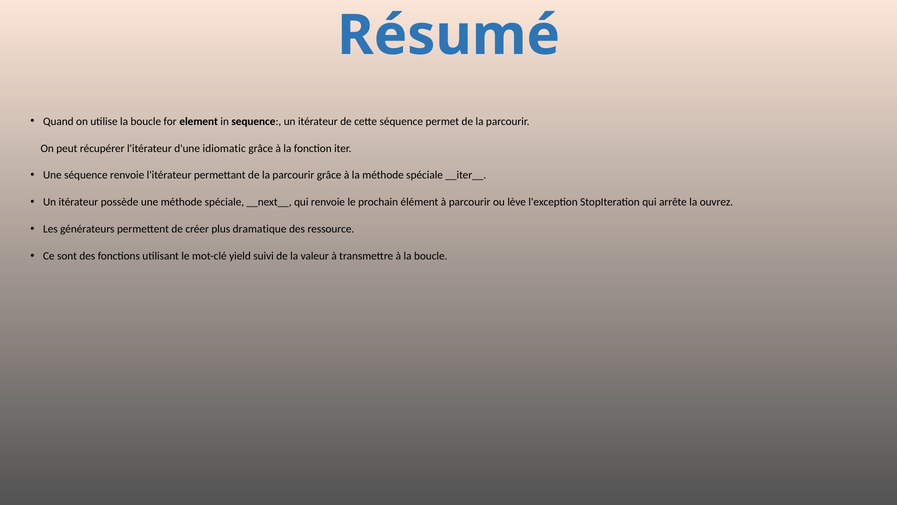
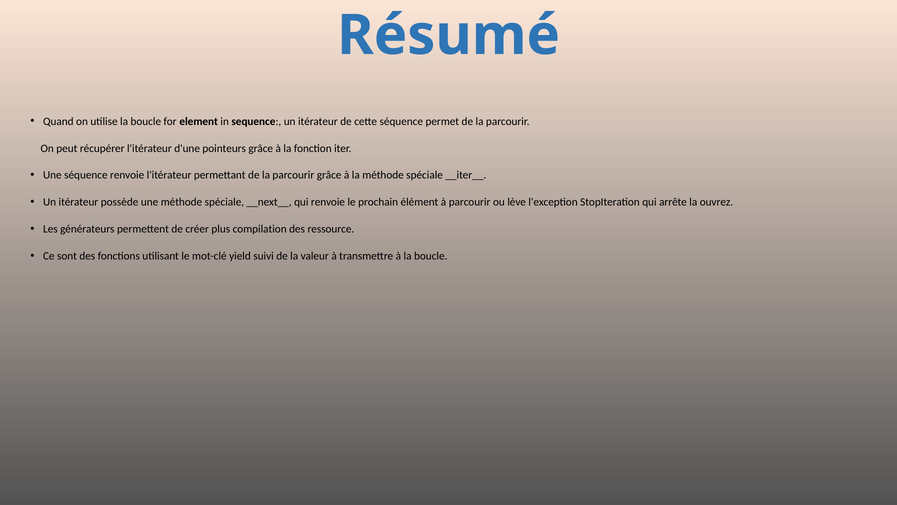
idiomatic: idiomatic -> pointeurs (224, 148)
dramatique: dramatique -> compilation (260, 229)
